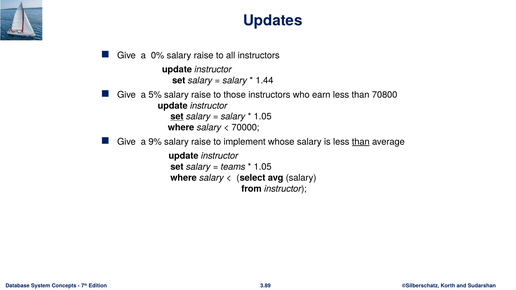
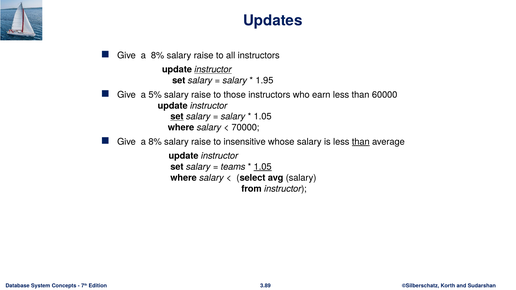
0%: 0% -> 8% (158, 55)
instructor underline: none -> present (213, 70)
1.44: 1.44 -> 1.95 (264, 81)
70800: 70800 -> 60000 (385, 95)
9%: 9% -> 8% (155, 142)
implement: implement -> insensitive (245, 142)
1.05 underline: none -> present (263, 167)
